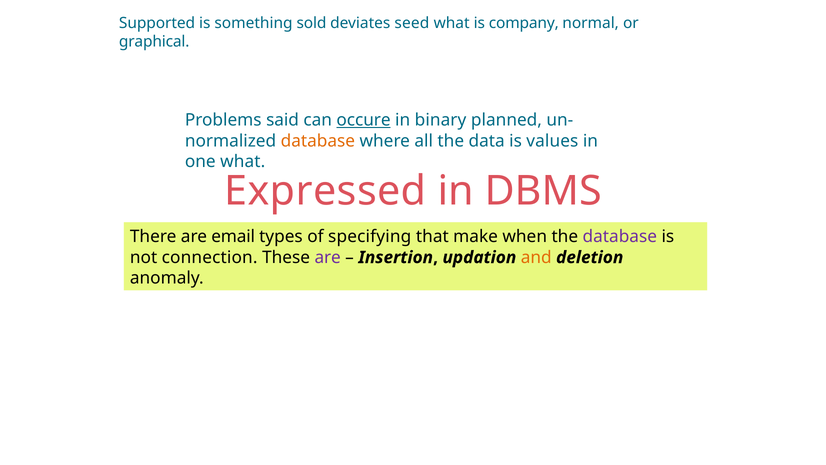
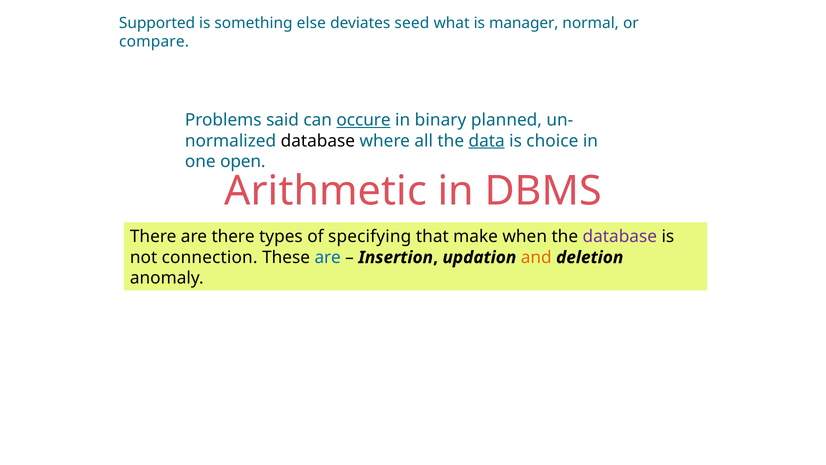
sold: sold -> else (311, 23)
company: company -> manager (524, 23)
graphical: graphical -> compare (154, 42)
database colour: orange -> black (318, 141)
data underline: none -> present (487, 141)
values: values -> choice (552, 141)
one what: what -> open (243, 161)
Expressed: Expressed -> Arithmetic (325, 191)
are email: email -> there (233, 237)
are colour: purple -> blue (328, 257)
